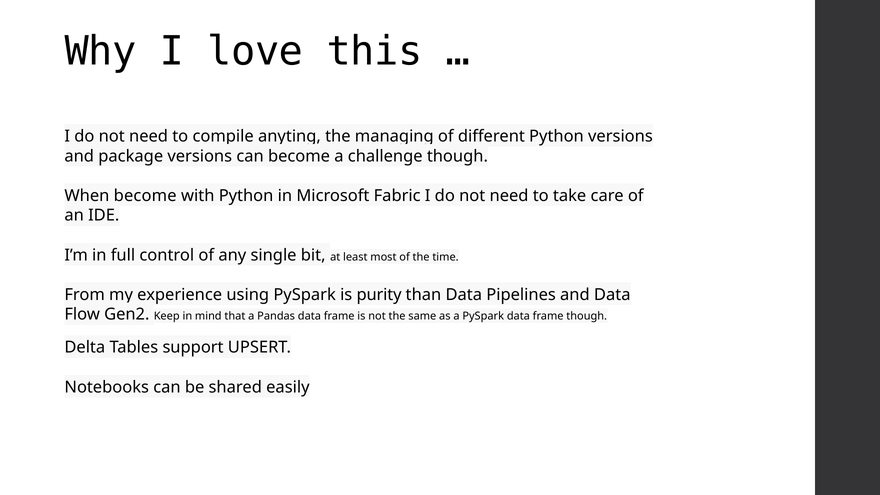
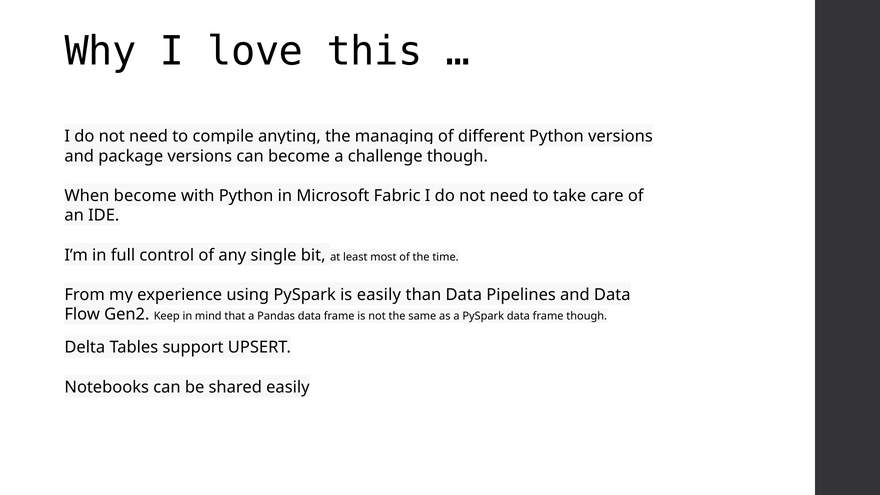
is purity: purity -> easily (379, 295)
